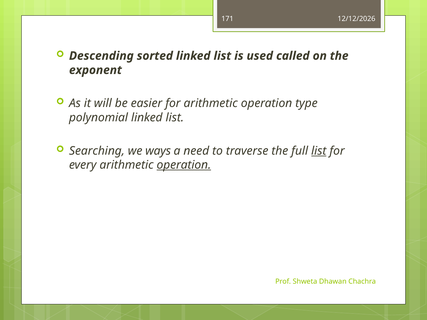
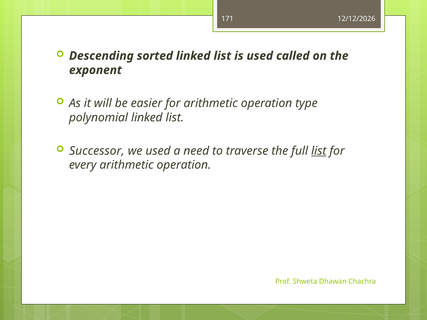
Searching: Searching -> Successor (97, 151)
we ways: ways -> used (158, 151)
operation underline: present -> none (184, 165)
